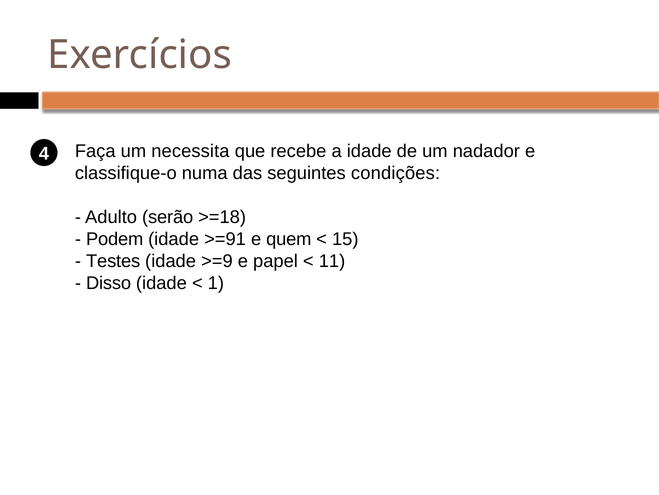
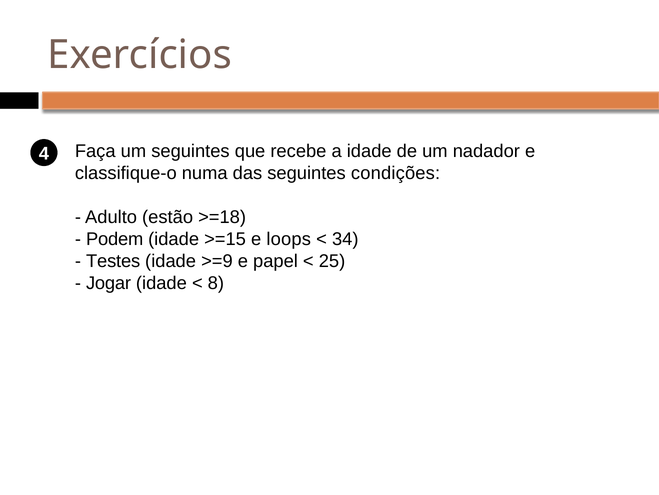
um necessita: necessita -> seguintes (190, 151)
serão: serão -> estão (168, 217)
>=91: >=91 -> >=15 (225, 239)
quem: quem -> loops (289, 239)
15: 15 -> 34 (345, 239)
11: 11 -> 25 (332, 261)
Disso: Disso -> Jogar (109, 283)
1: 1 -> 8 (216, 283)
